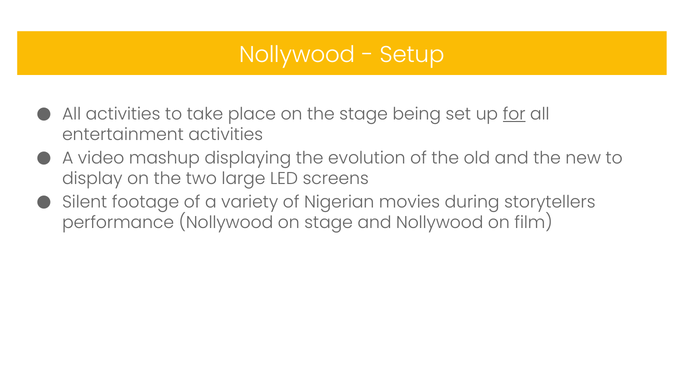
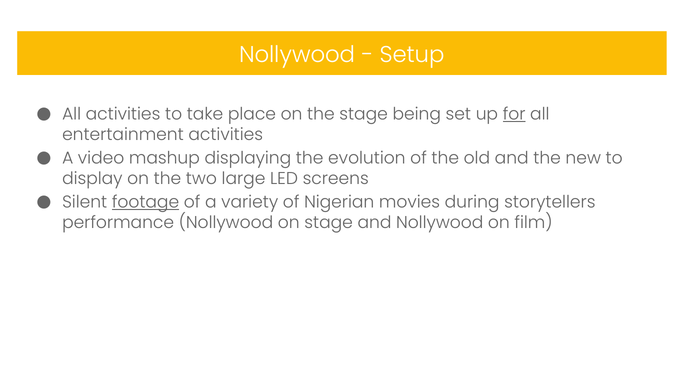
footage underline: none -> present (146, 202)
